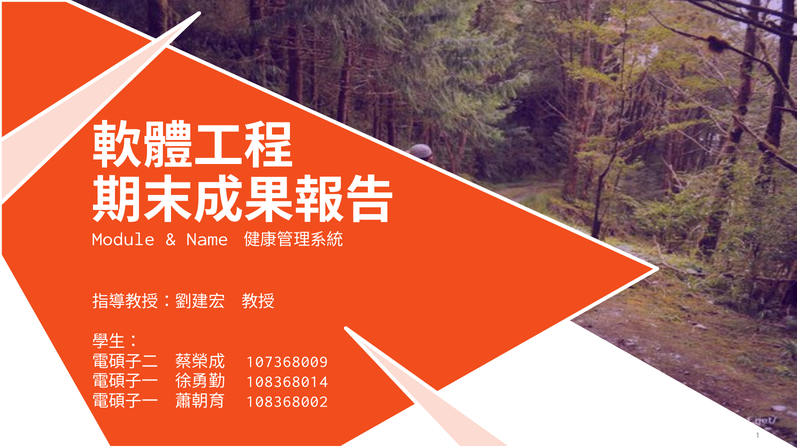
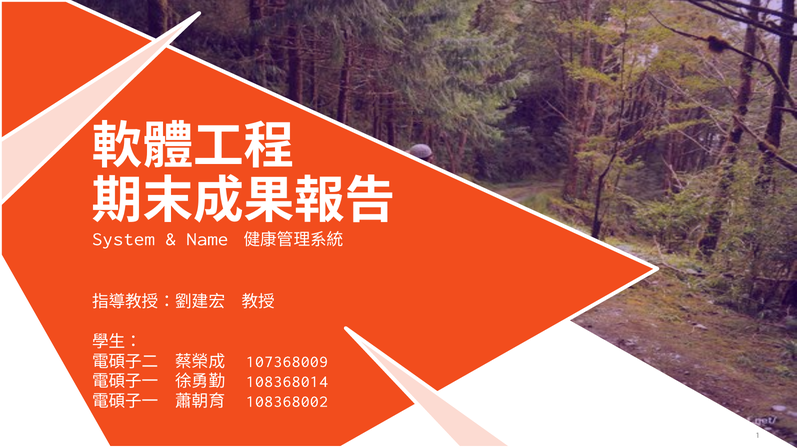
Module: Module -> System (123, 239)
